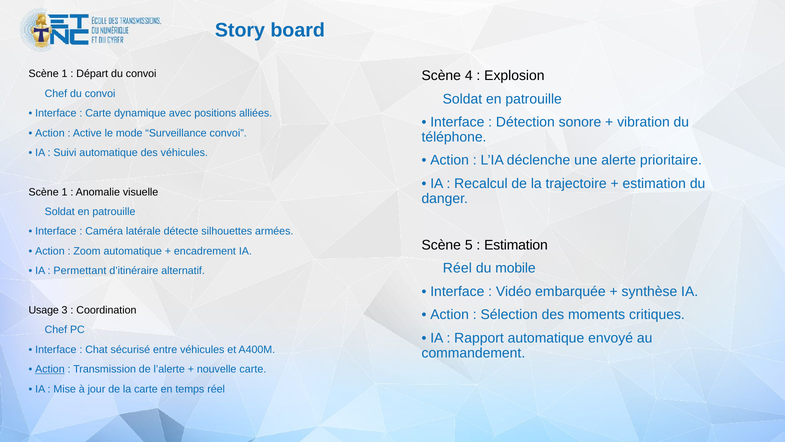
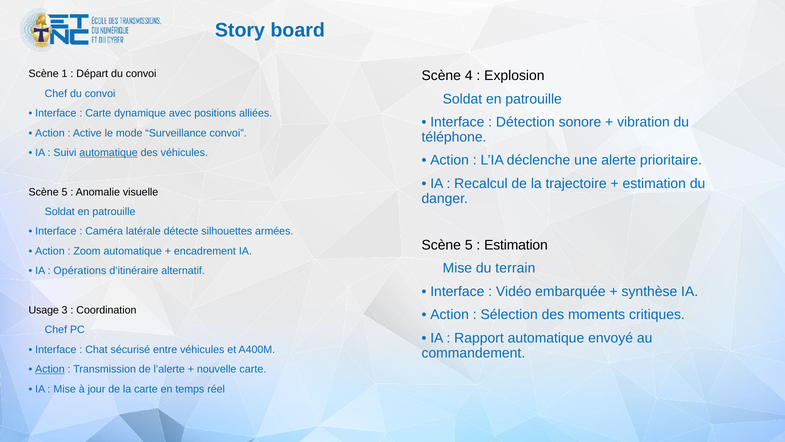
automatique underline: none -> present (109, 153)
1: 1 -> 5 (65, 192)
Réel: Réel -> Mise (457, 268)
mobile: mobile -> terrain (515, 268)
Permettant: Permettant -> Opérations (80, 271)
